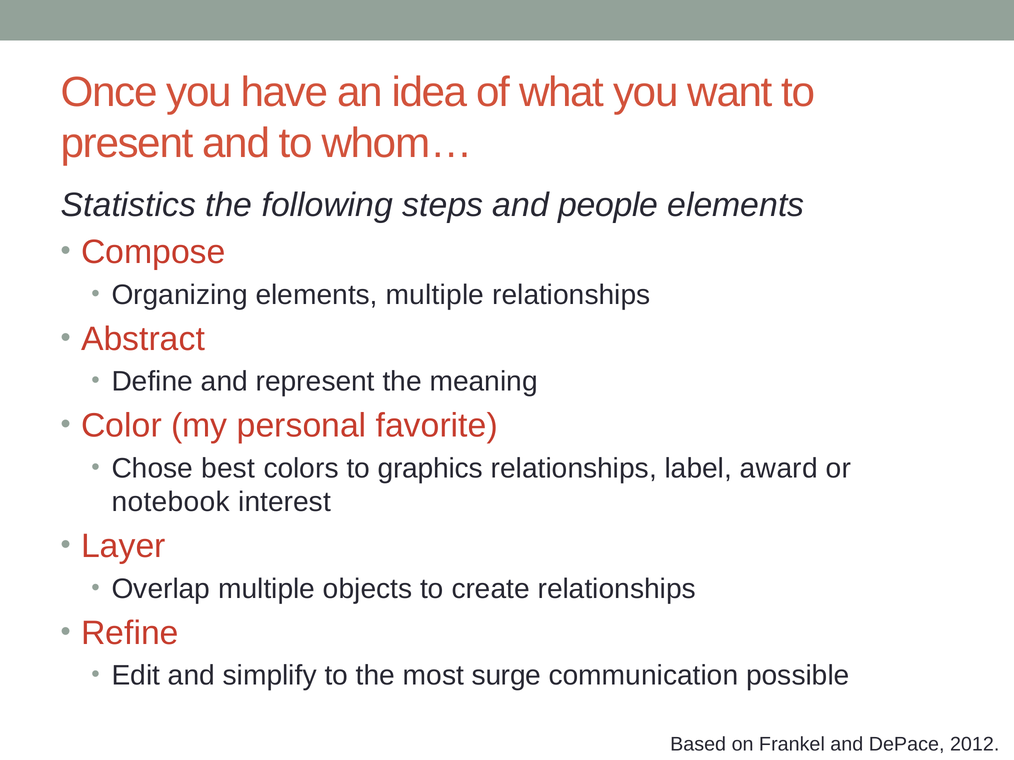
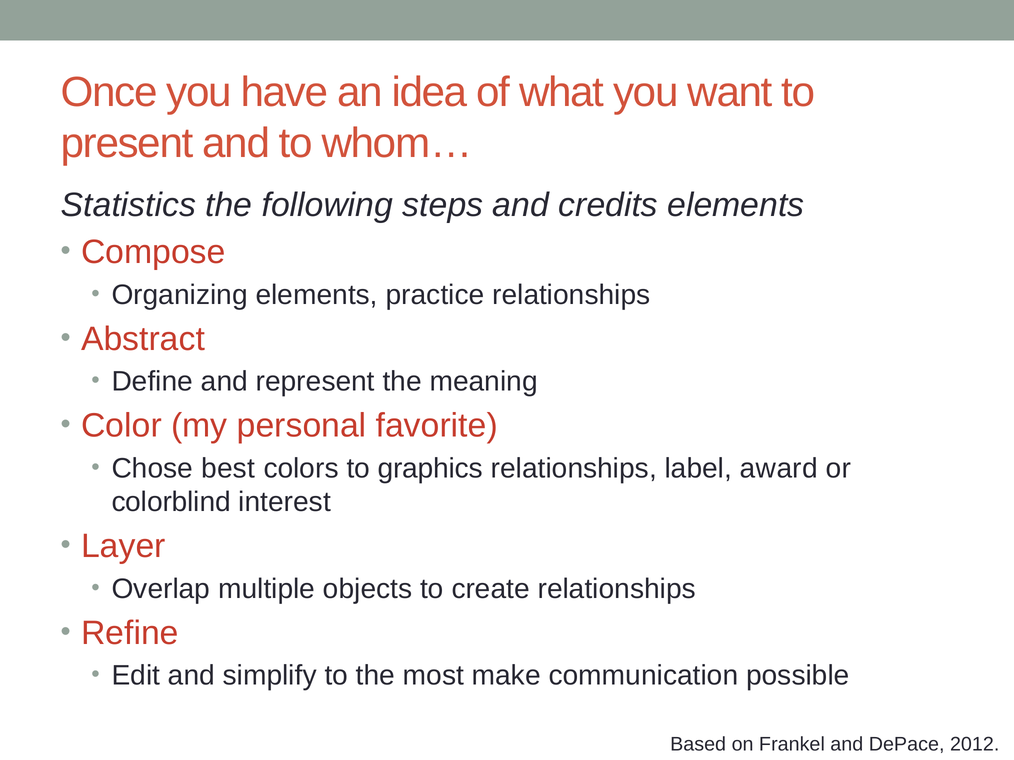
people: people -> credits (608, 205)
elements multiple: multiple -> practice (435, 295)
notebook: notebook -> colorblind (171, 502)
surge: surge -> make (506, 676)
